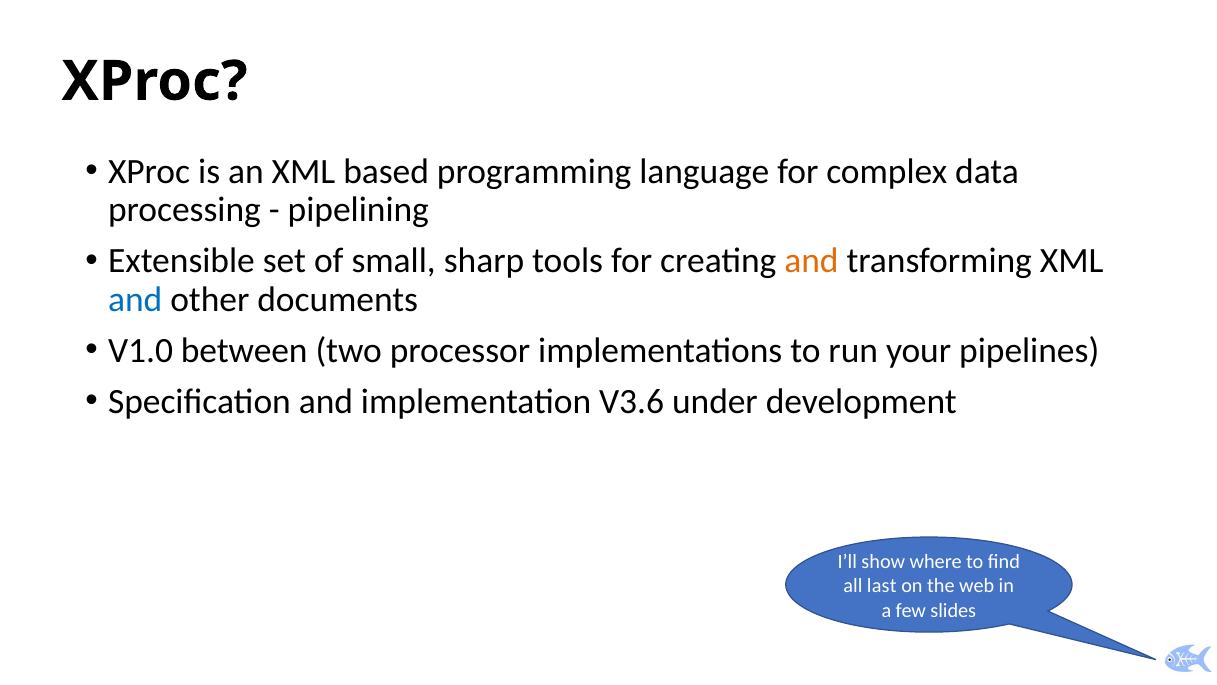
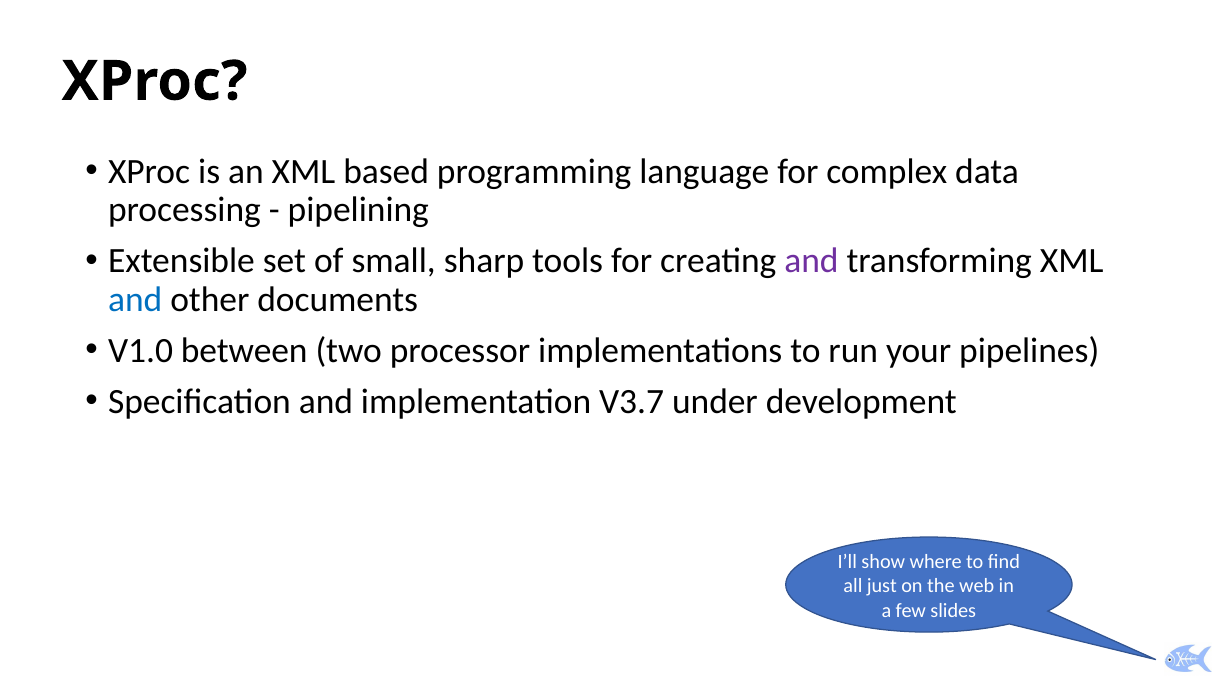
and colour: orange -> purple (812, 261)
V3.6: V3.6 -> V3.7 (632, 401)
last: last -> just (882, 586)
